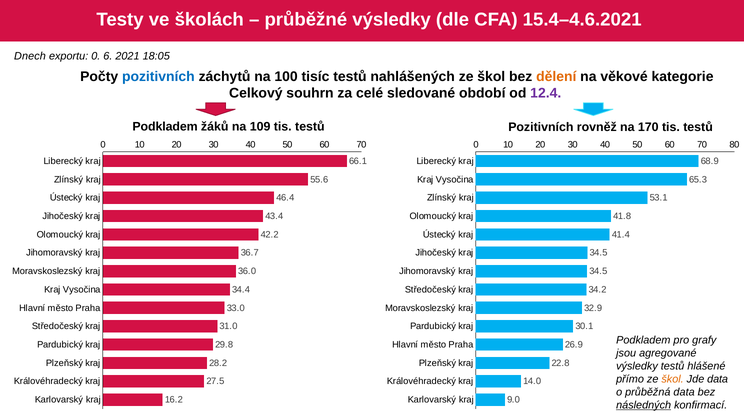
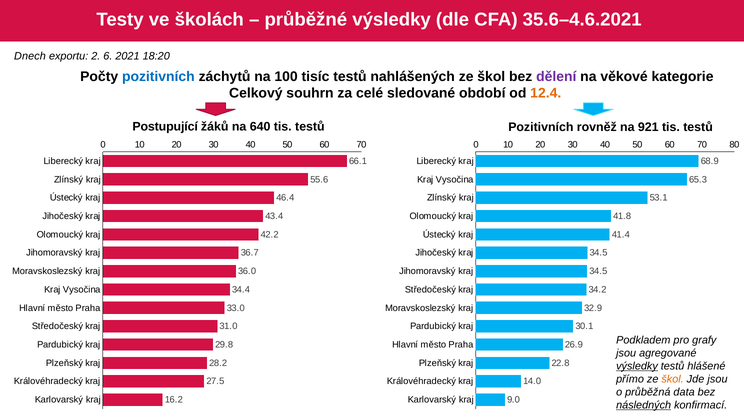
15.4–4.6.2021: 15.4–4.6.2021 -> 35.6–4.6.2021 (582, 20)
exportu 0: 0 -> 2 (96, 56)
18:05: 18:05 -> 18:20 (156, 56)
dělení colour: orange -> purple (556, 77)
12.4 colour: purple -> orange (546, 93)
Podkladem: Podkladem -> Postupující (165, 127)
109: 109 -> 640 (260, 127)
170: 170 -> 921 (648, 127)
výsledky underline: none -> present (637, 366)
Jde data: data -> jsou (718, 380)
